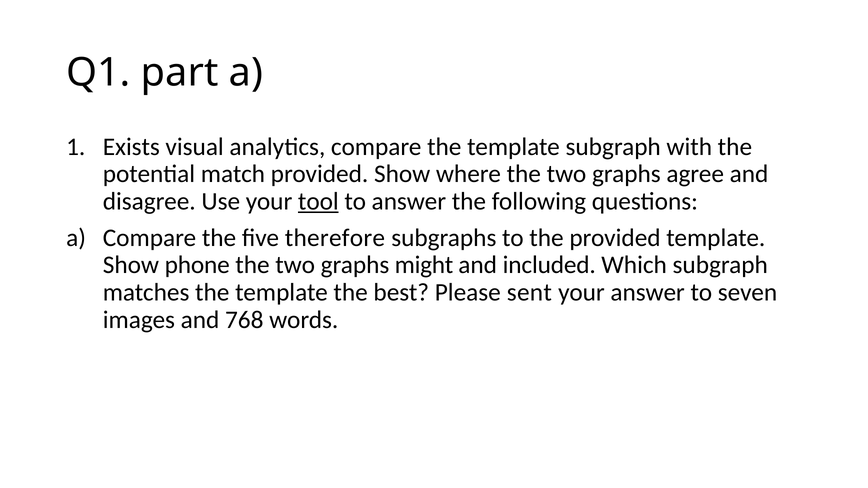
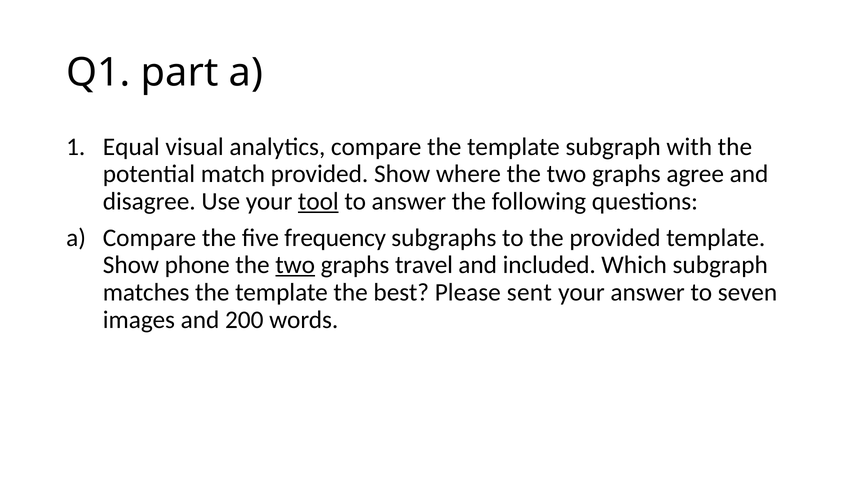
Exists: Exists -> Equal (131, 147)
therefore: therefore -> frequency (335, 238)
two underline: none -> present (295, 265)
might: might -> travel (424, 265)
768: 768 -> 200 (244, 320)
